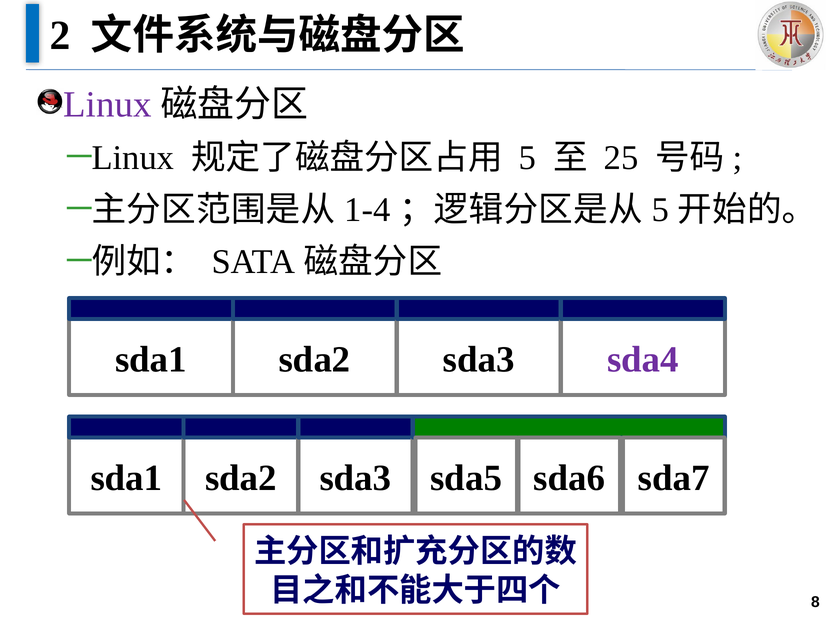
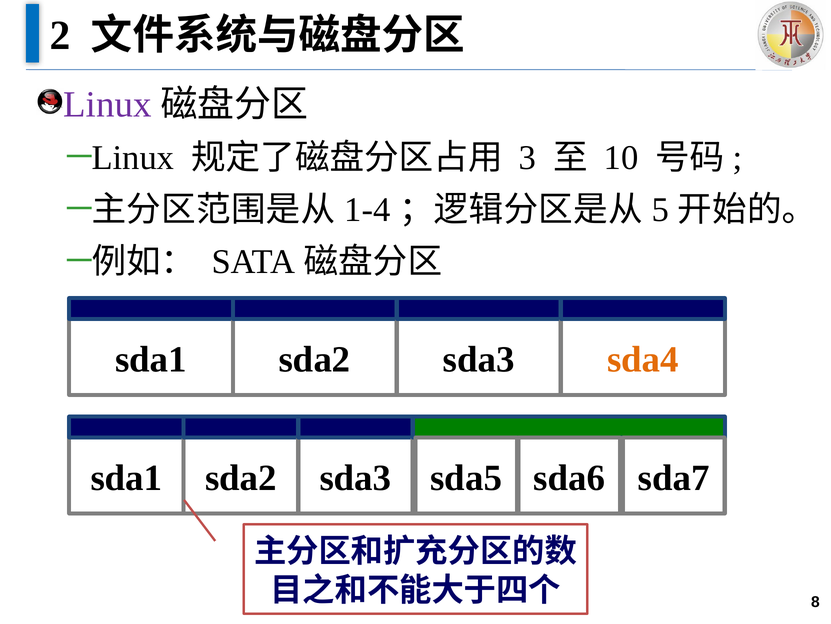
5: 5 -> 3 (528, 157)
25: 25 -> 10 (621, 157)
sda4 colour: purple -> orange (643, 359)
